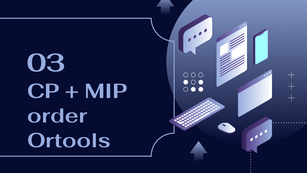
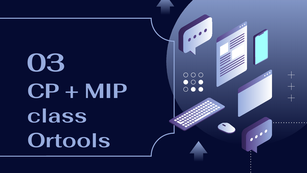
order: order -> class (57, 116)
